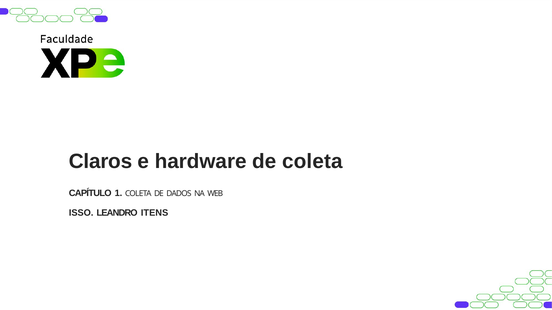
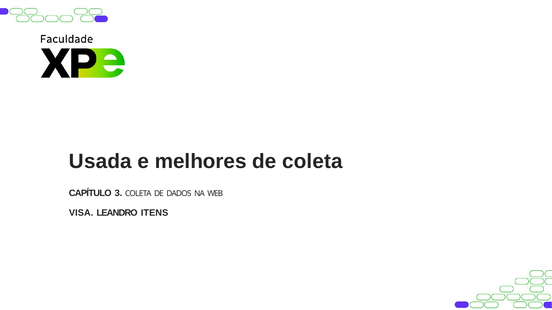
Claros: Claros -> Usada (100, 162)
hardware: hardware -> melhores (201, 162)
1: 1 -> 3 (118, 194)
ISSO: ISSO -> VISA (81, 213)
